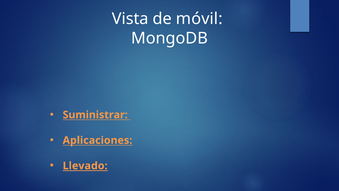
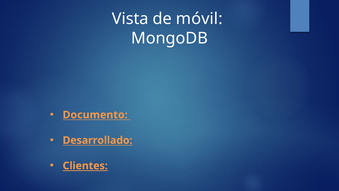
Suministrar: Suministrar -> Documento (95, 115)
Aplicaciones: Aplicaciones -> Desarrollado (98, 140)
Llevado: Llevado -> Clientes (85, 166)
